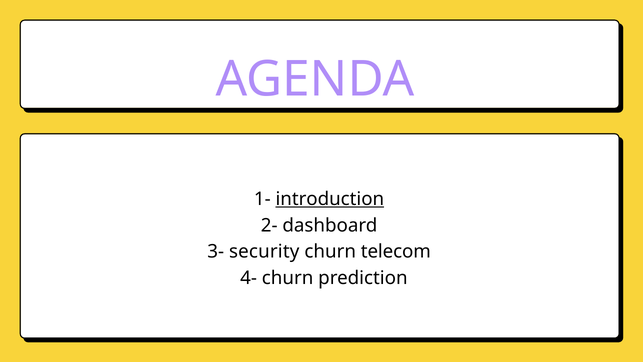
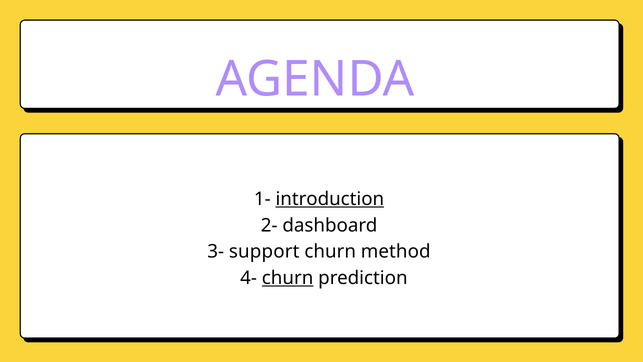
security: security -> support (264, 251)
telecom: telecom -> method (396, 251)
churn underline: none -> present (288, 278)
